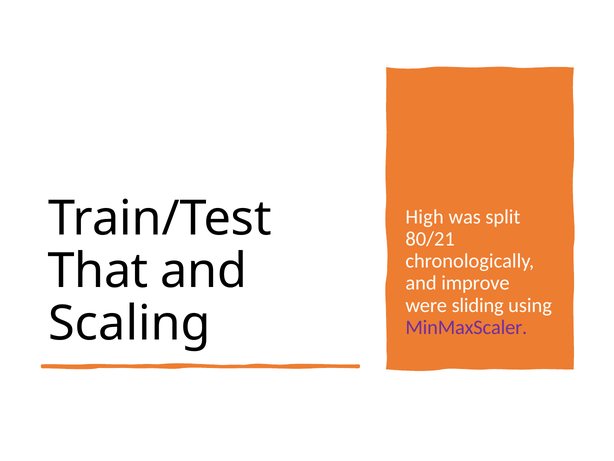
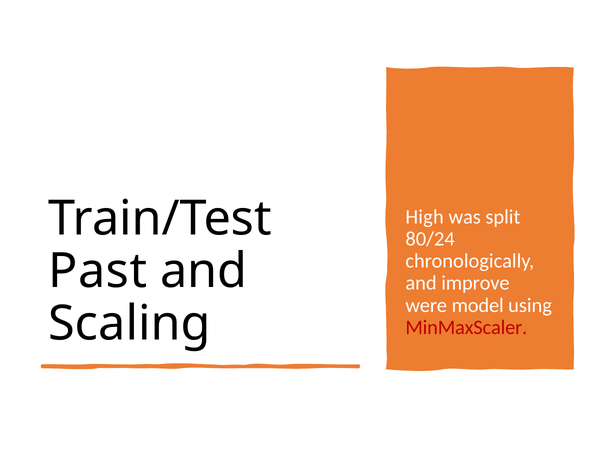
80/21: 80/21 -> 80/24 (430, 239)
That: That -> Past (98, 271)
sliding: sliding -> model (478, 305)
MinMaxScaler colour: purple -> red (466, 327)
